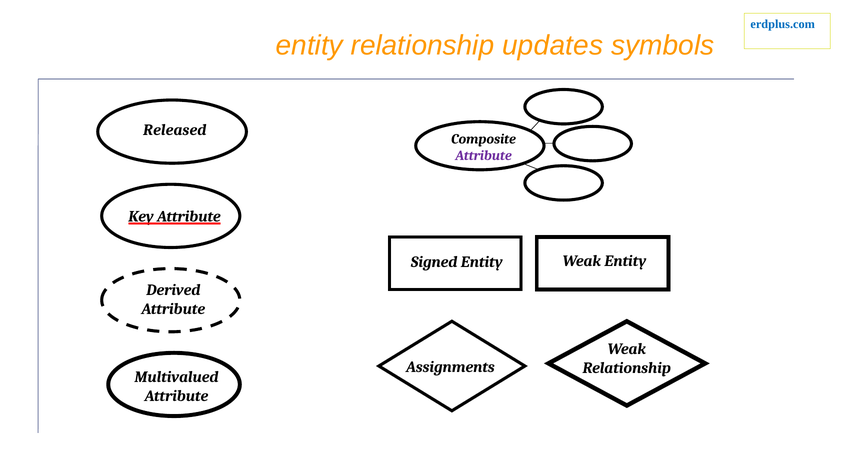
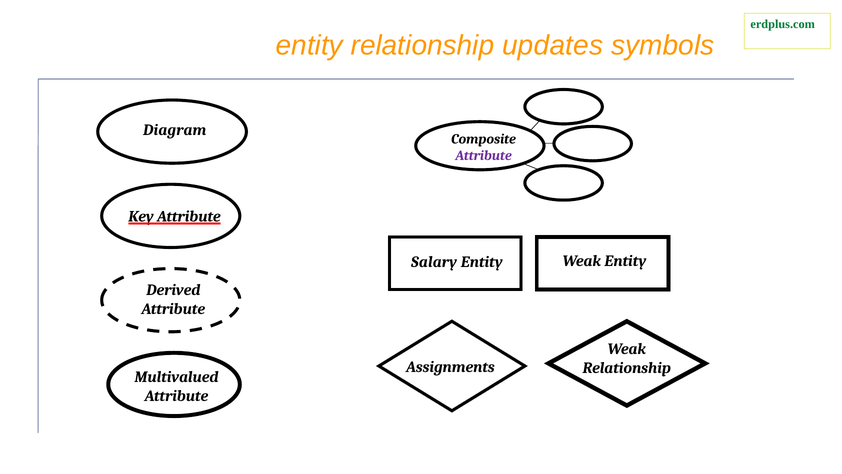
erdplus.com colour: blue -> green (783, 24)
Released: Released -> Diagram (175, 130)
Signed: Signed -> Salary (434, 262)
